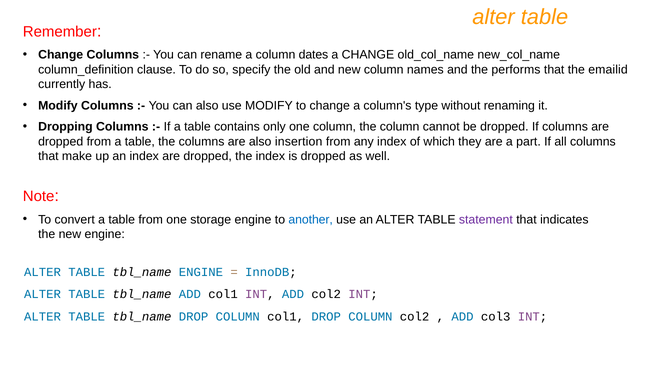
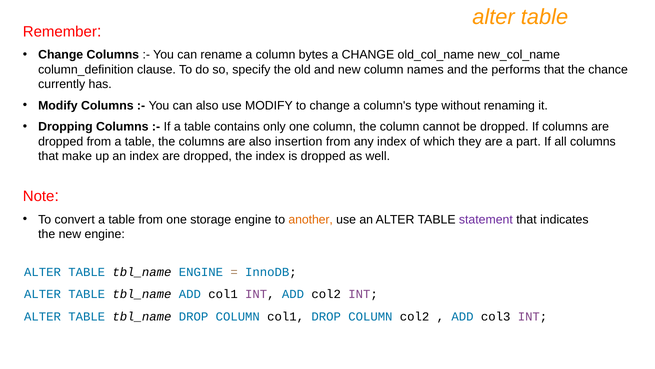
dates: dates -> bytes (313, 55)
emailid: emailid -> chance (608, 69)
another colour: blue -> orange (311, 219)
